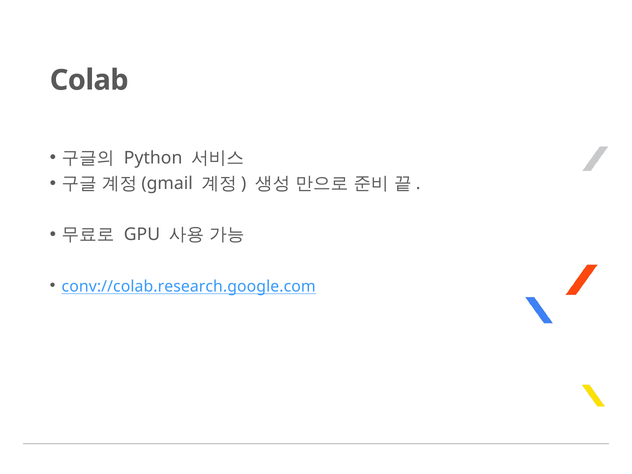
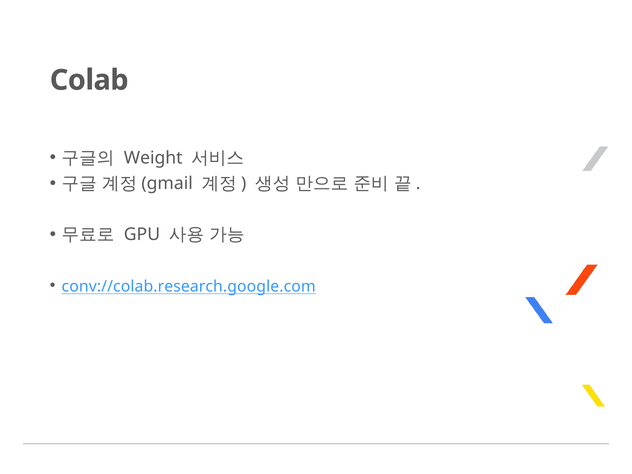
Python: Python -> Weight (153, 158)
